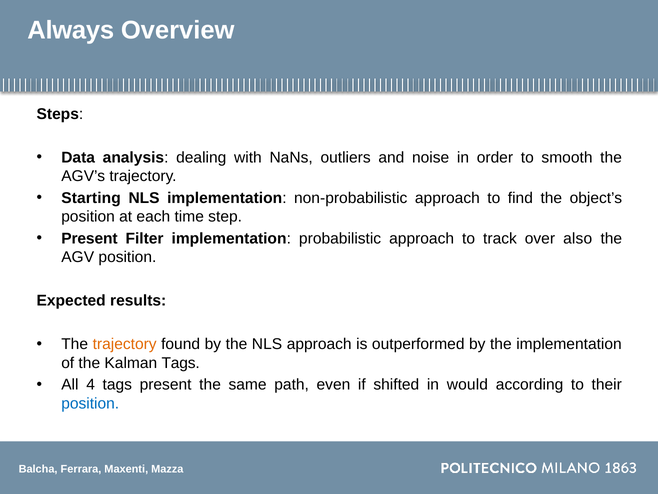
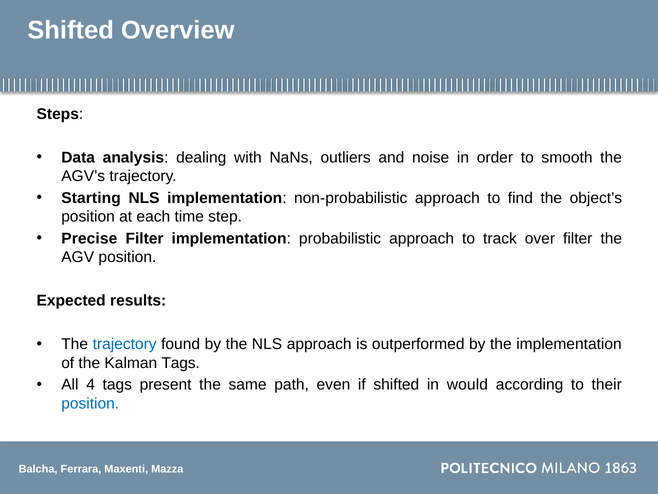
Always: Always -> Shifted (71, 30)
Present: Present -> Precise (89, 238)
over also: also -> filter (578, 238)
trajectory colour: orange -> blue (125, 344)
